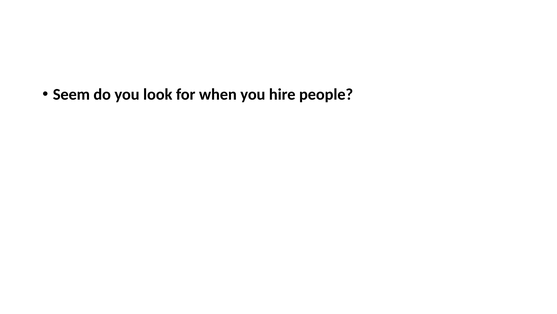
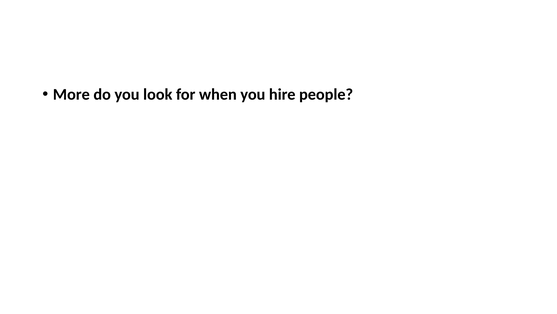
Seem: Seem -> More (71, 94)
